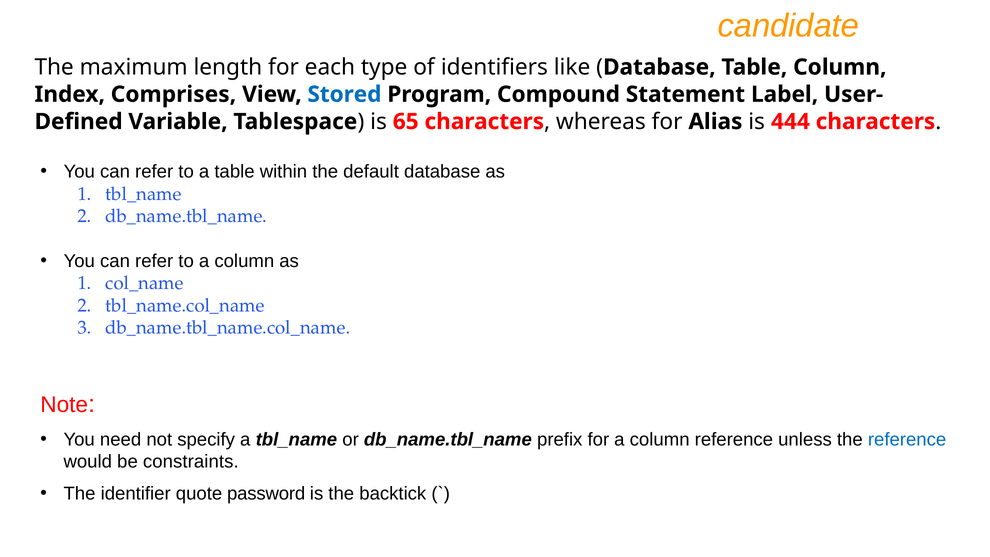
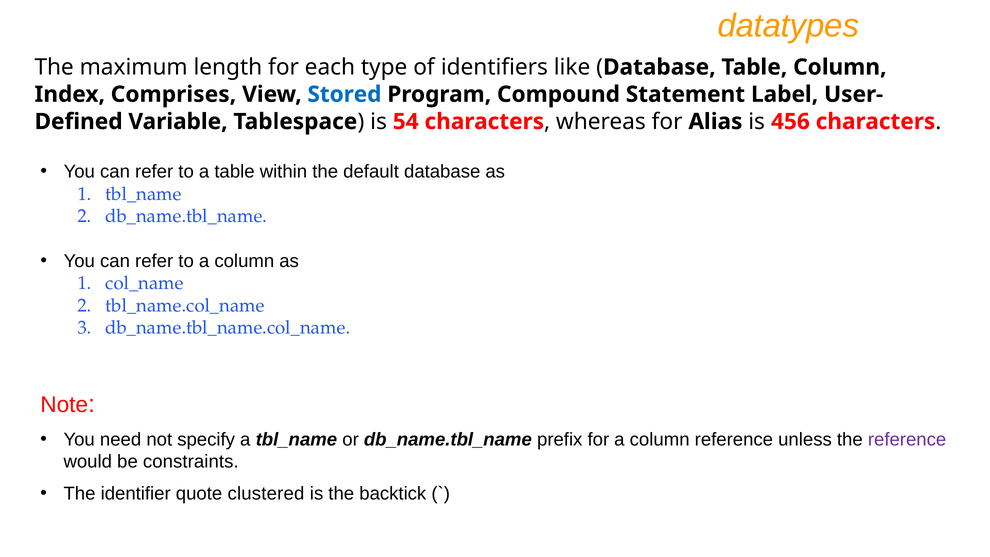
candidate: candidate -> datatypes (788, 26)
65: 65 -> 54 (406, 122)
444: 444 -> 456 (790, 122)
reference colour: blue -> purple (907, 439)
password: password -> clustered (266, 494)
